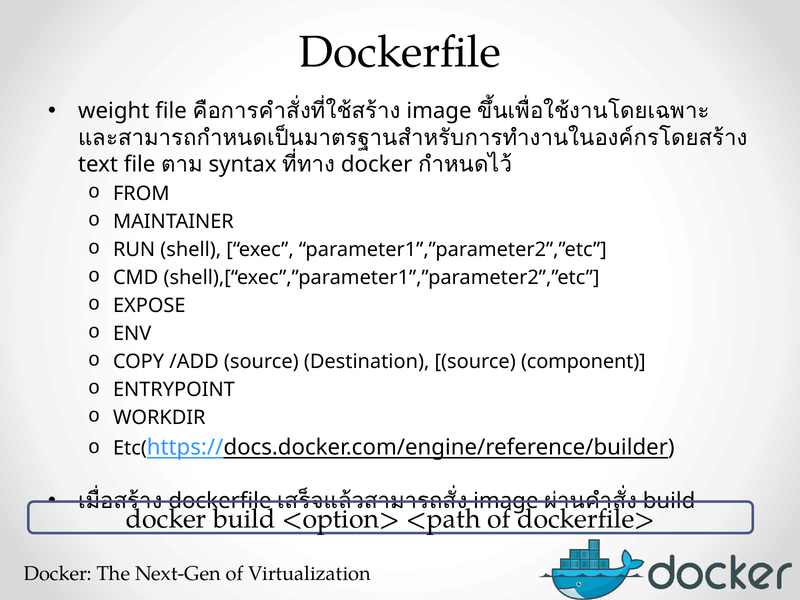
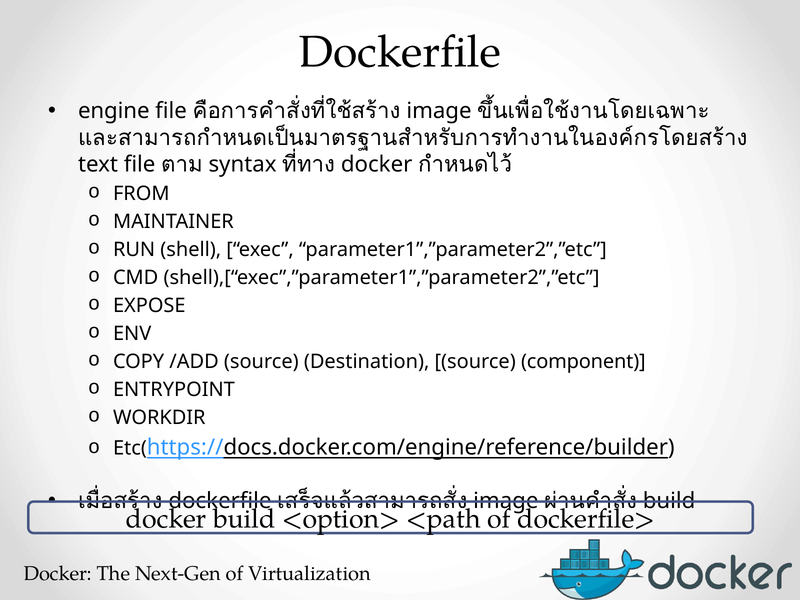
weight: weight -> engine (114, 111)
